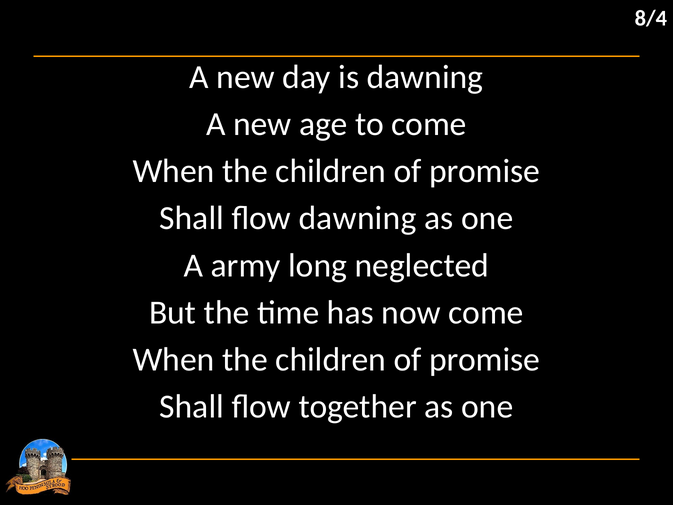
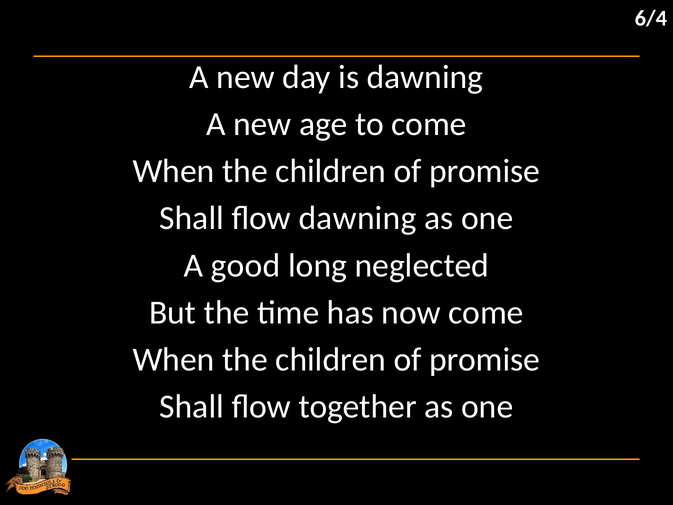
8/4: 8/4 -> 6/4 (651, 18)
army: army -> good (246, 265)
